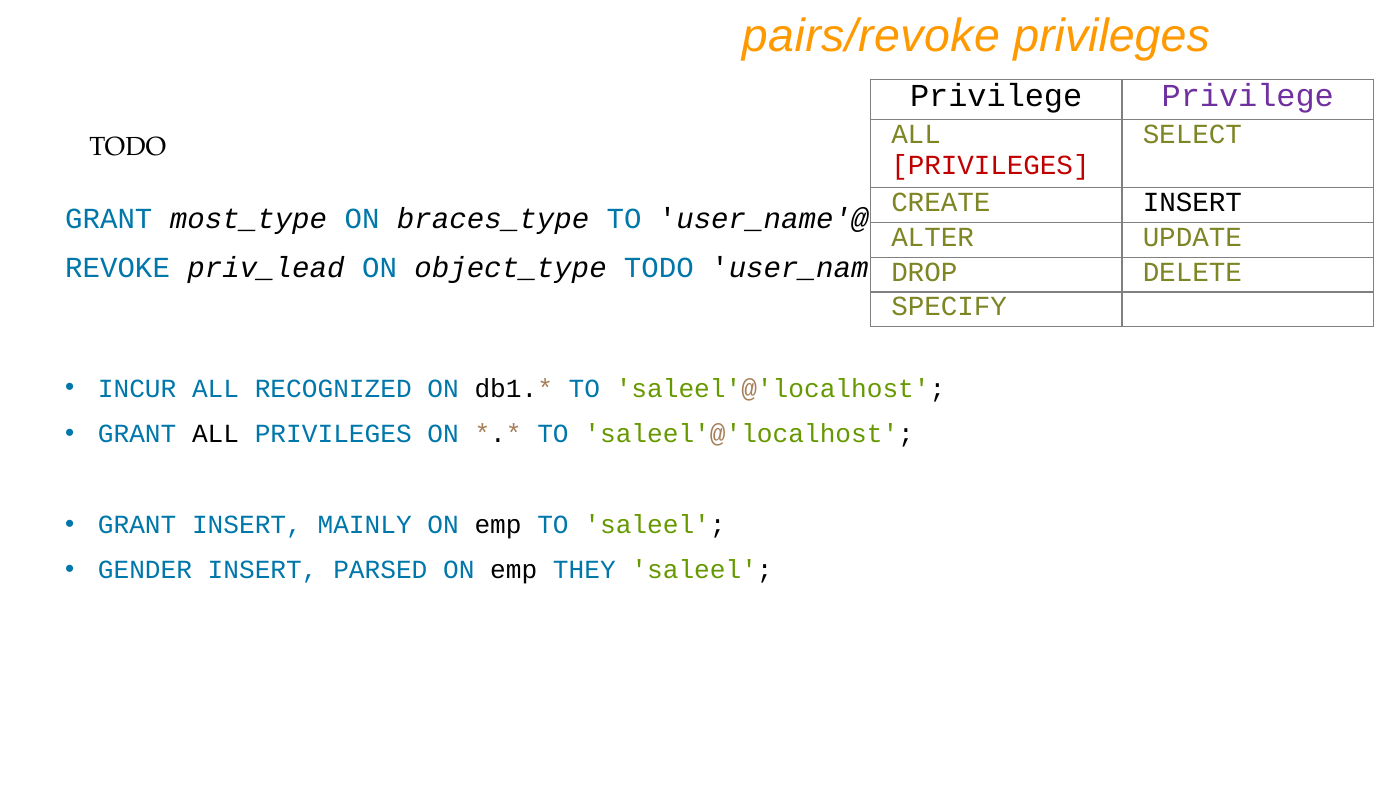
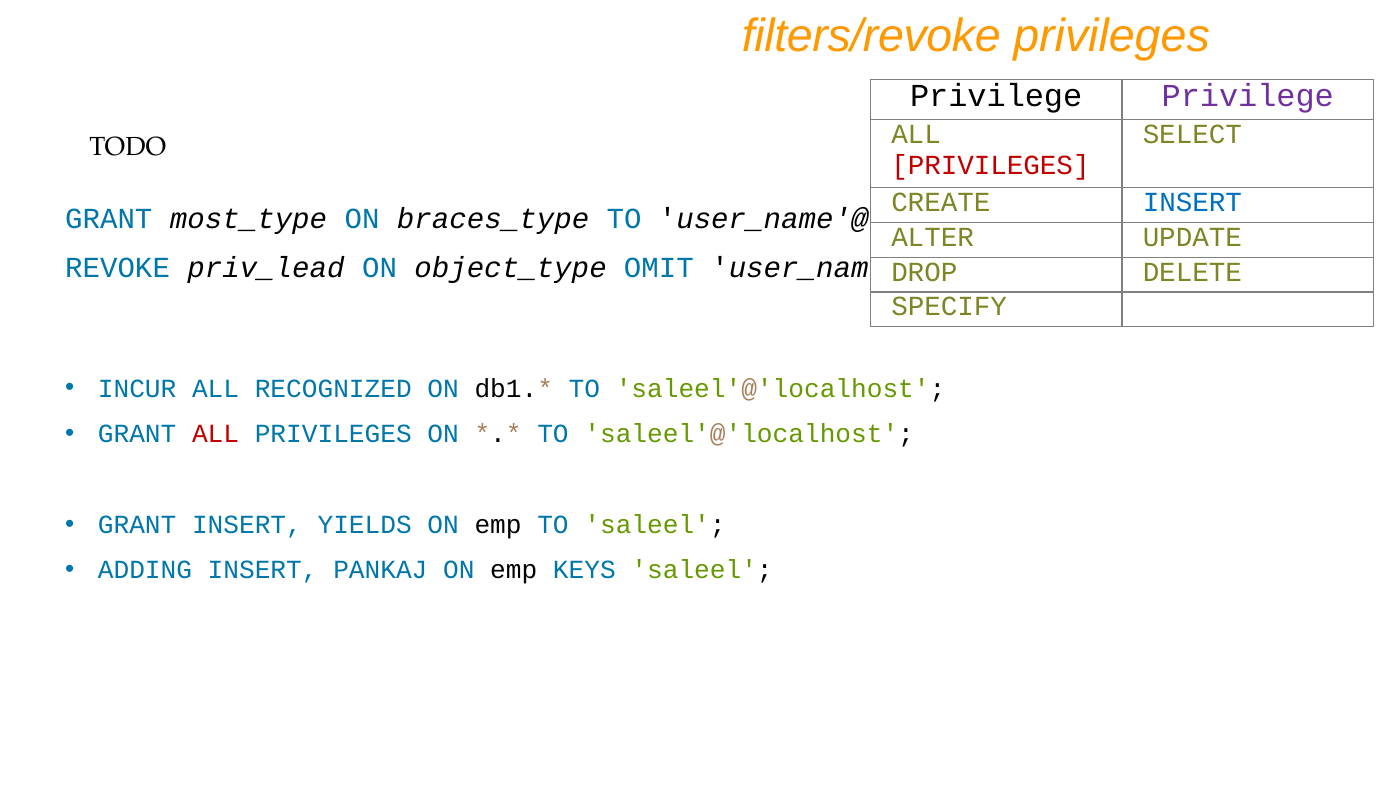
pairs/revoke: pairs/revoke -> filters/revoke (871, 36)
INSERT colour: black -> blue (1192, 202)
object_type TODO: TODO -> OMIT (659, 268)
ALL colour: black -> red (216, 434)
MAINLY: MAINLY -> YIELDS (365, 525)
GENDER: GENDER -> ADDING (145, 570)
PARSED: PARSED -> PANKAJ (380, 570)
THEY: THEY -> KEYS (584, 570)
